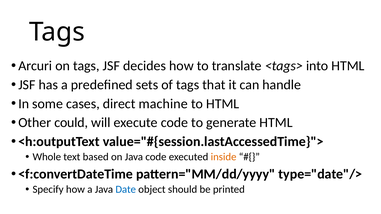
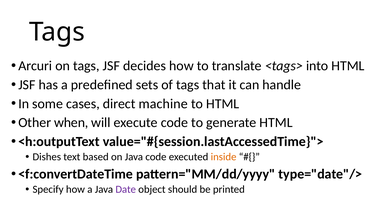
could: could -> when (71, 123)
Whole: Whole -> Dishes (47, 157)
Date colour: blue -> purple (126, 190)
